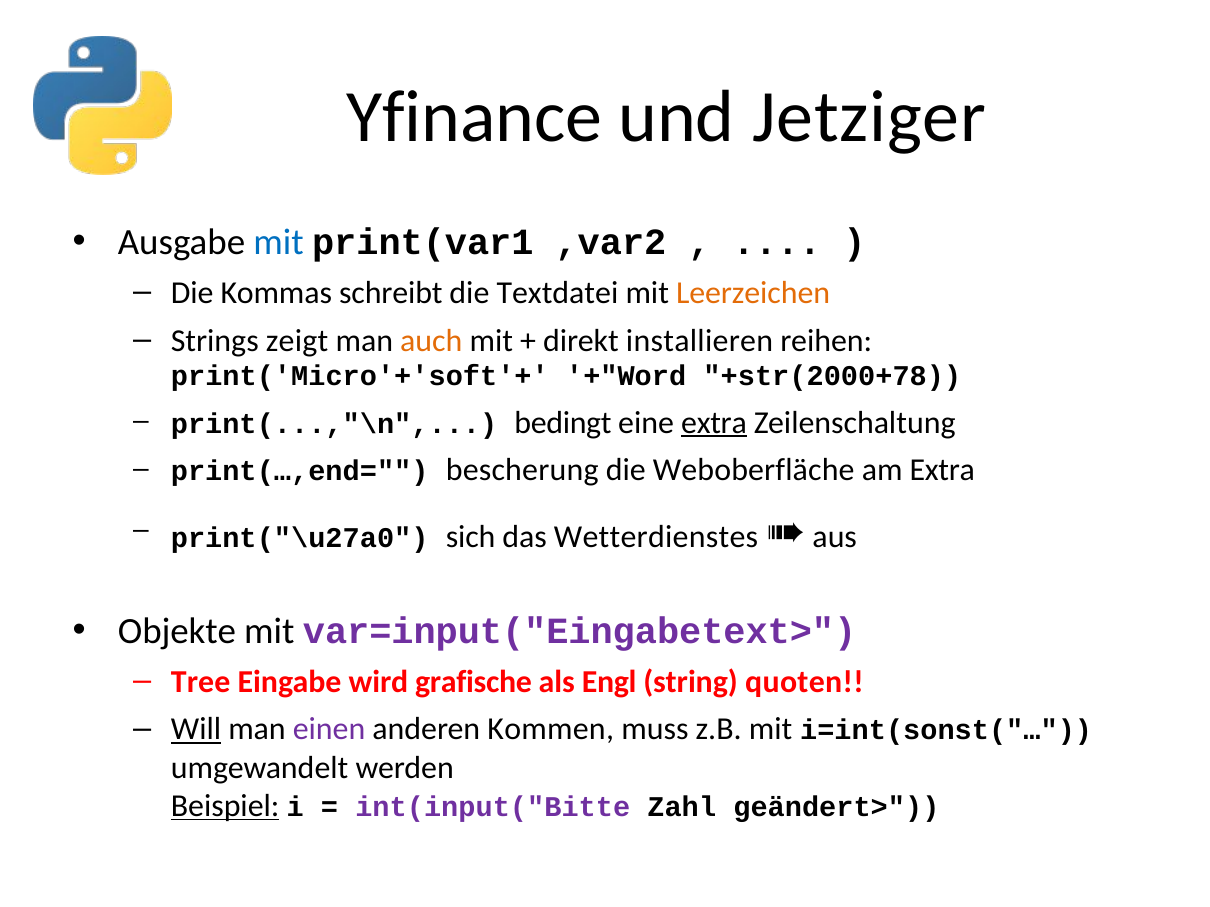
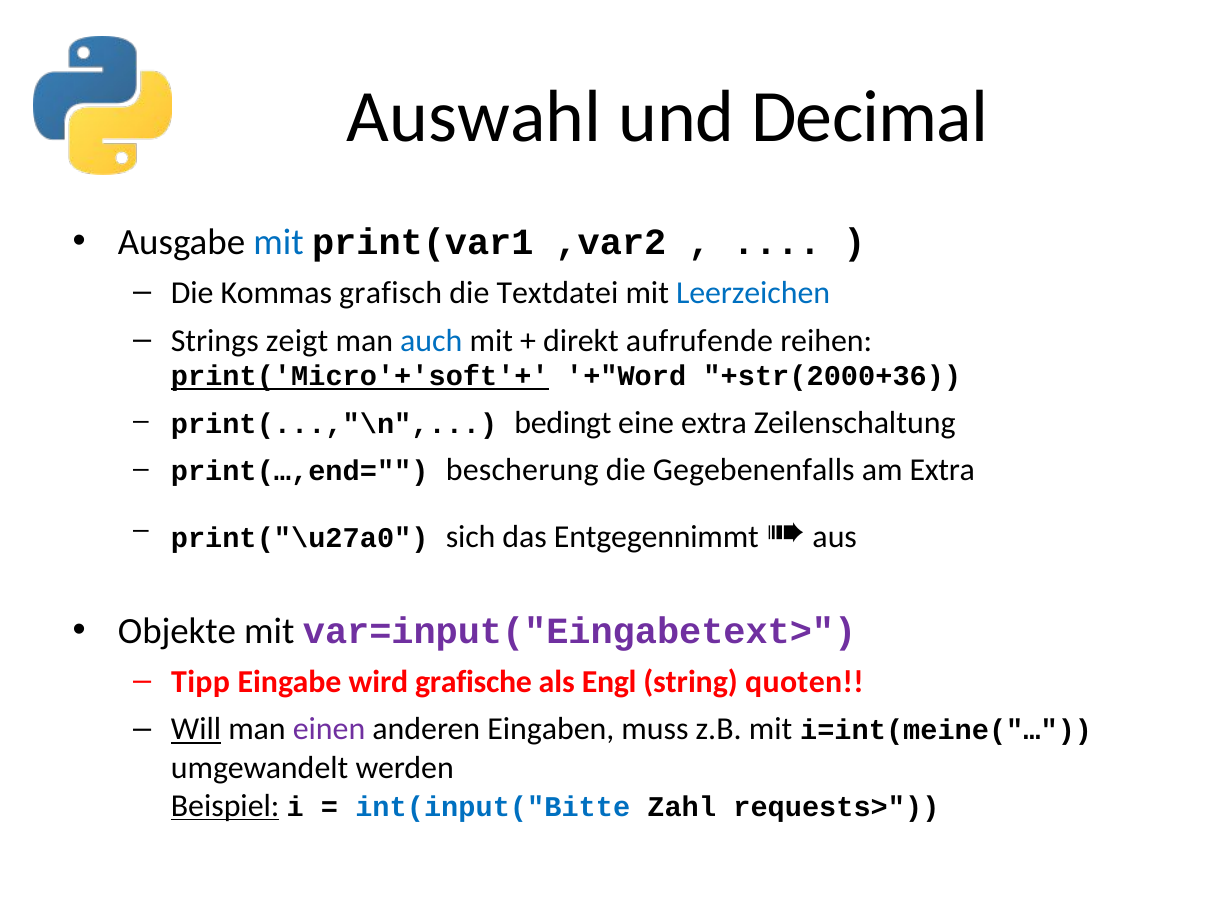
Yfinance: Yfinance -> Auswahl (474, 117)
Jetziger: Jetziger -> Decimal (870, 117)
schreibt: schreibt -> grafisch (391, 293)
Leerzeichen colour: orange -> blue (753, 293)
auch colour: orange -> blue (431, 341)
installieren: installieren -> aufrufende (700, 341)
print('Micro'+'soft'+ underline: none -> present (360, 377)
+str(2000+78: +str(2000+78 -> +str(2000+36 (832, 377)
extra underline: present -> none (714, 423)
Weboberfläche: Weboberfläche -> Gegebenenfalls (754, 470)
Wetterdienstes: Wetterdienstes -> Entgegennimmt (656, 538)
Tree: Tree -> Tipp (201, 682)
Kommen: Kommen -> Eingaben (551, 730)
i=int(sonst("…: i=int(sonst("… -> i=int(meine("… (946, 731)
int(input("Bitte colour: purple -> blue (493, 807)
geändert>: geändert> -> requests> (836, 807)
